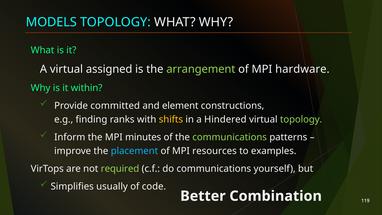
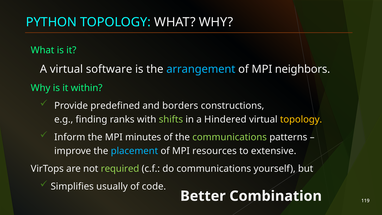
MODELS: MODELS -> PYTHON (51, 22)
assigned: assigned -> software (109, 69)
arrangement colour: light green -> light blue (201, 69)
hardware: hardware -> neighbors (303, 69)
committed: committed -> predefined (115, 106)
element: element -> borders (180, 106)
shifts colour: yellow -> light green (171, 119)
topology colour: light green -> yellow (301, 119)
examples: examples -> extensive (274, 151)
